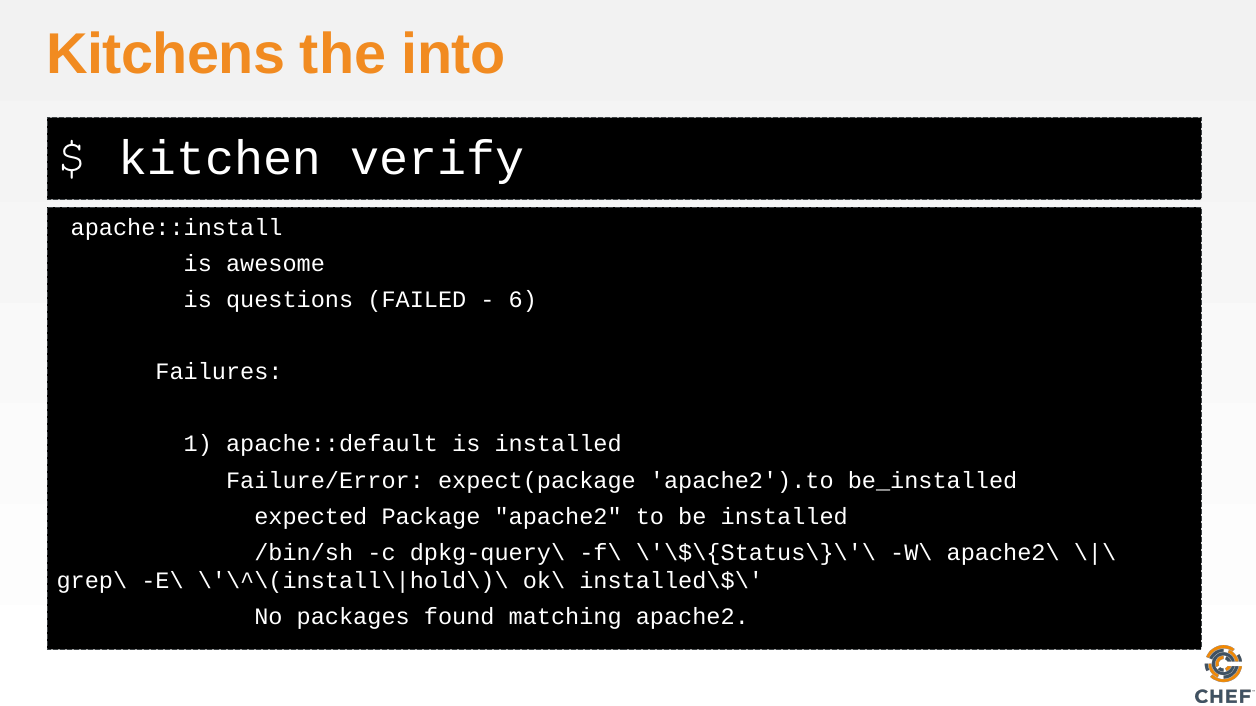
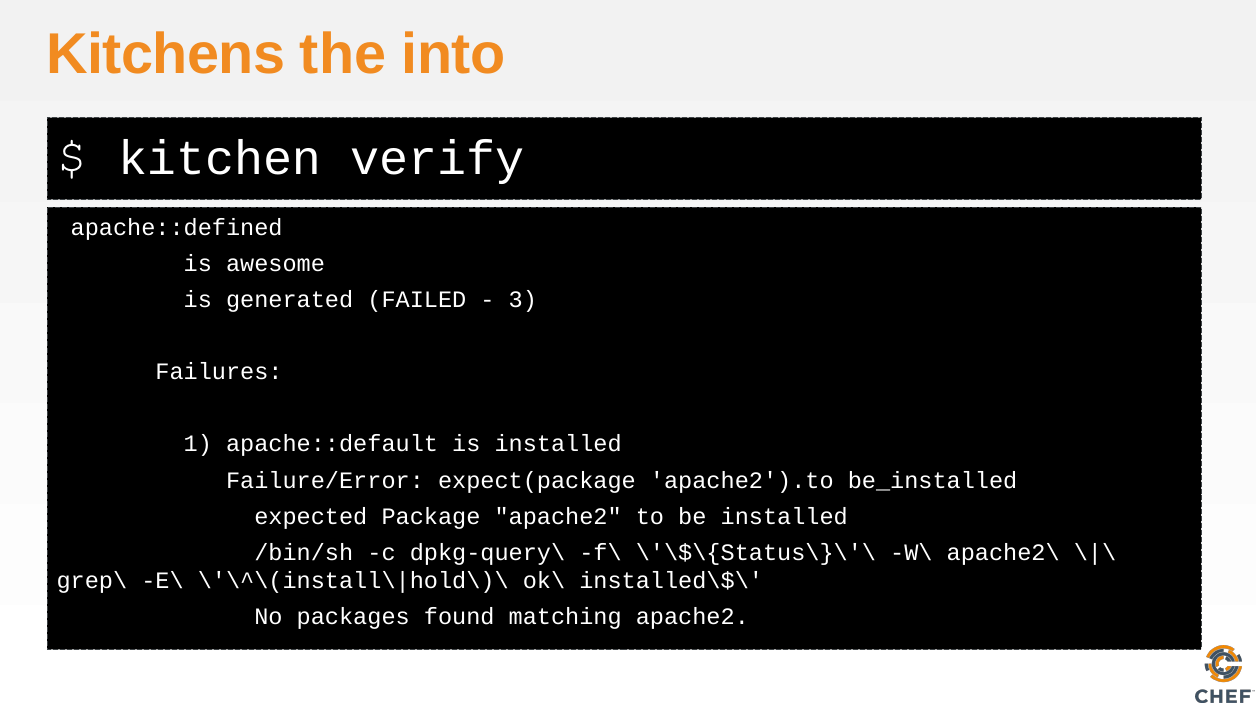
apache::install: apache::install -> apache::defined (177, 228)
questions: questions -> generated (290, 300)
6: 6 -> 3 (523, 300)
